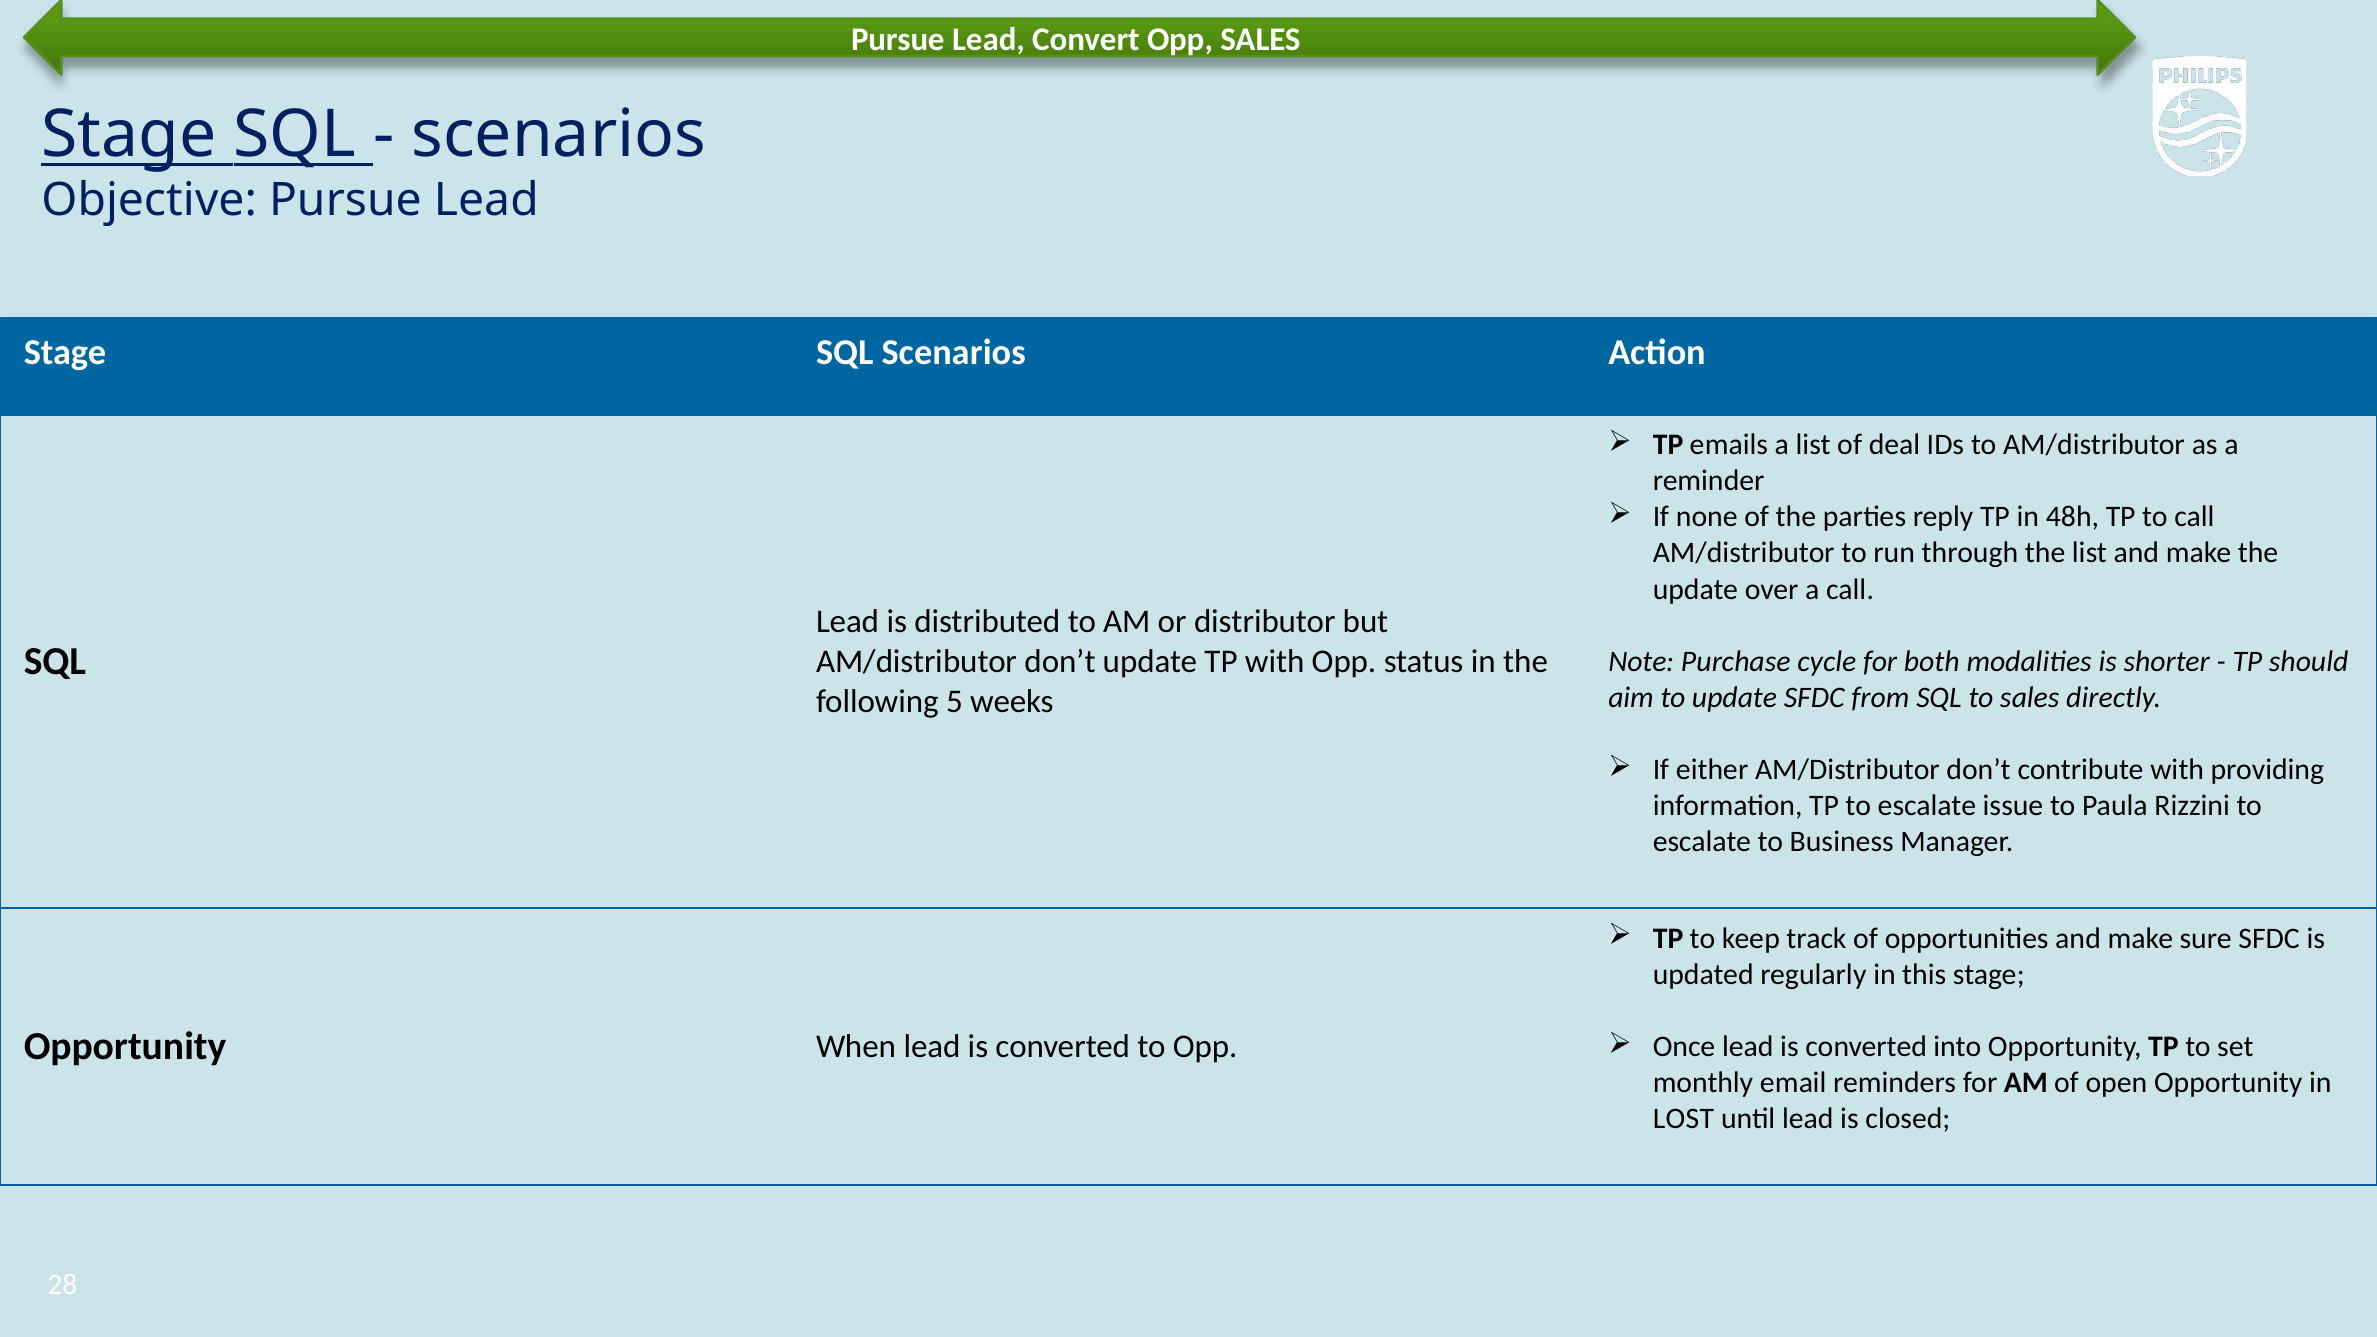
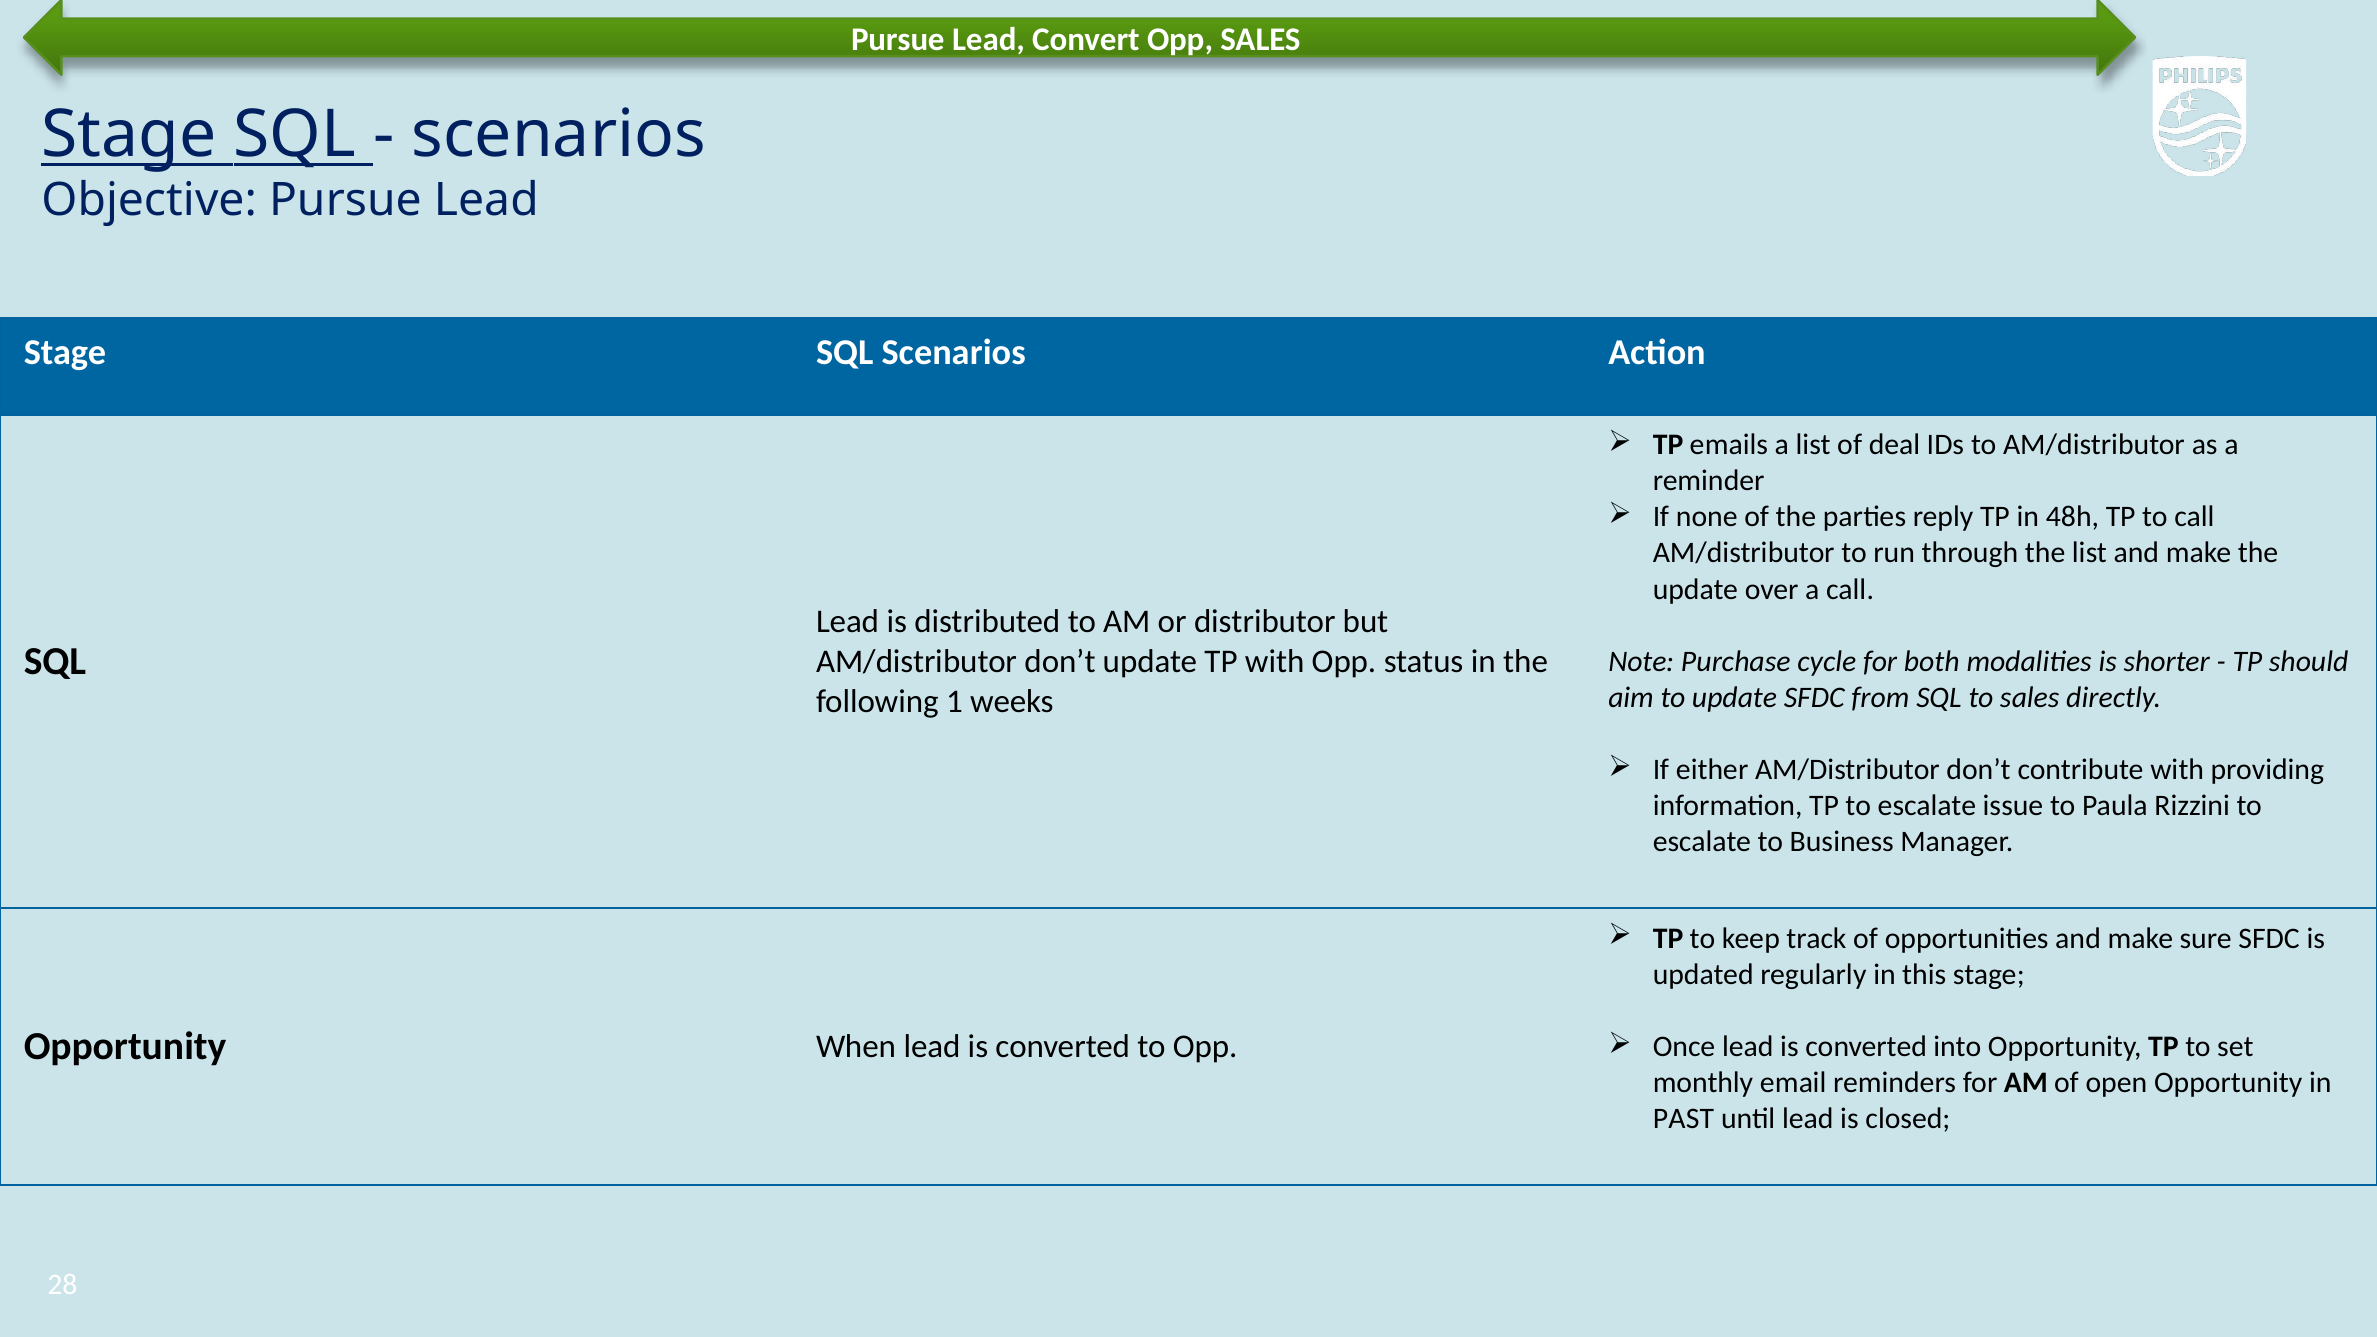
5: 5 -> 1 (954, 702)
LOST: LOST -> PAST (1684, 1119)
